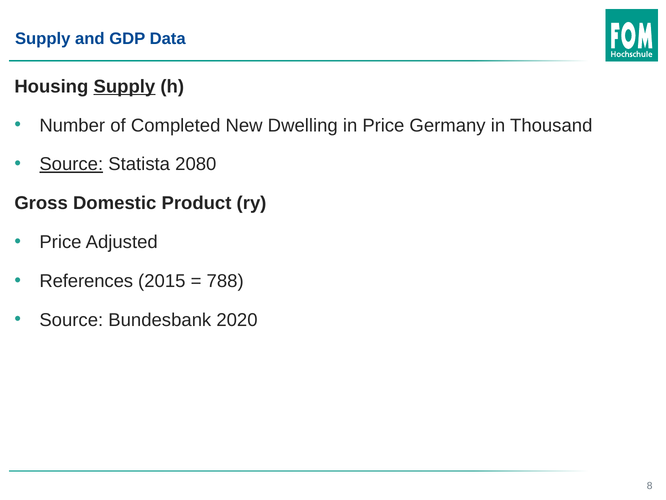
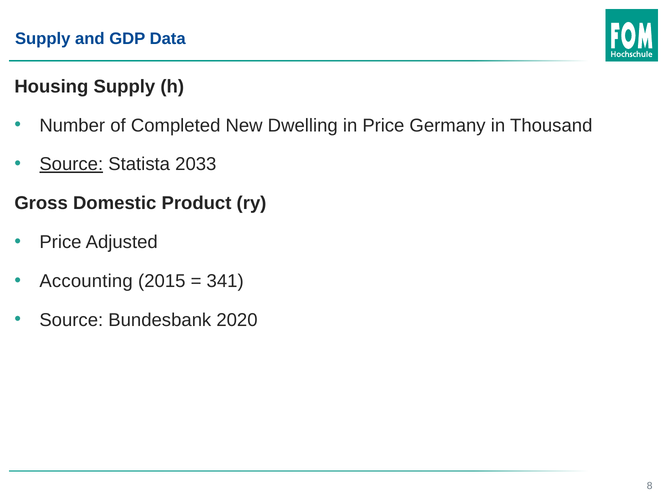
Supply underline: present -> none (124, 86)
2080: 2080 -> 2033 (196, 164)
References: References -> Accounting (86, 281)
788: 788 -> 341 (225, 281)
